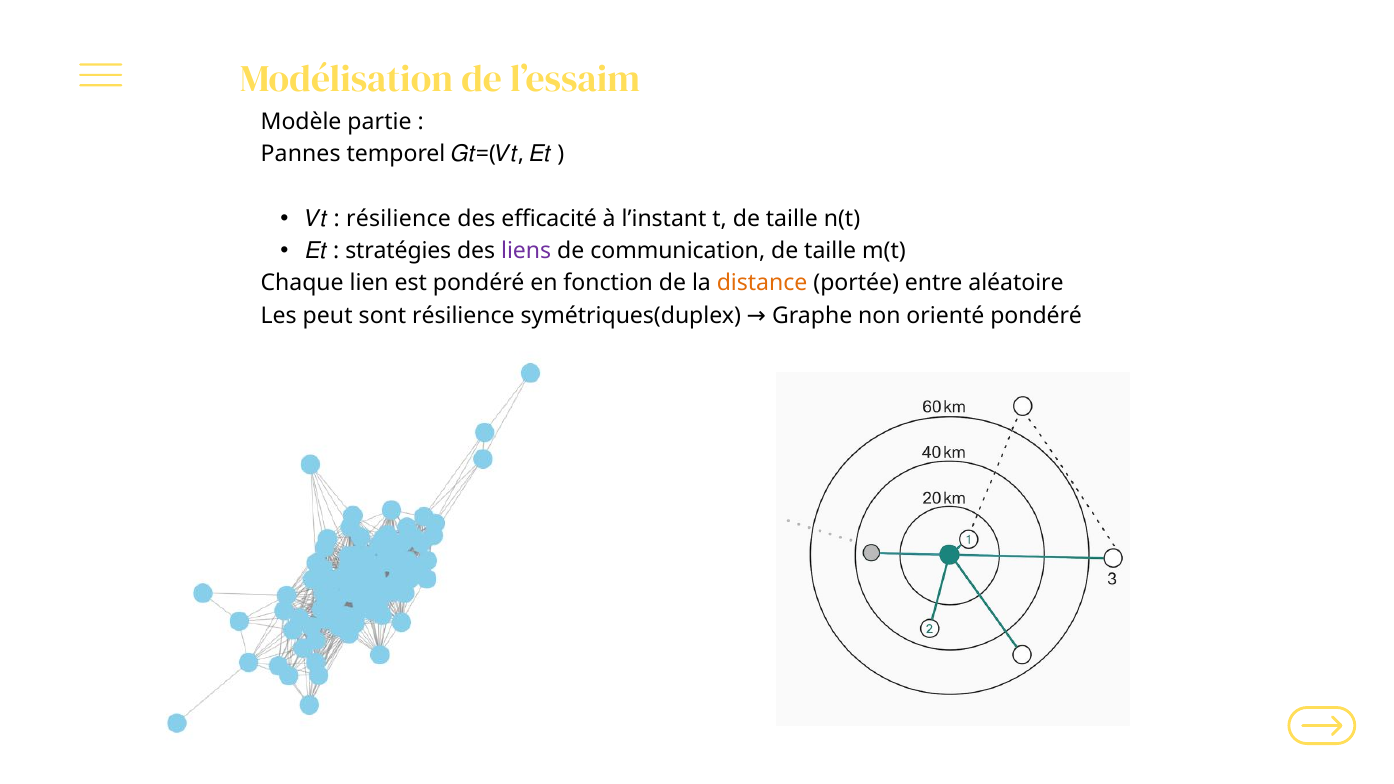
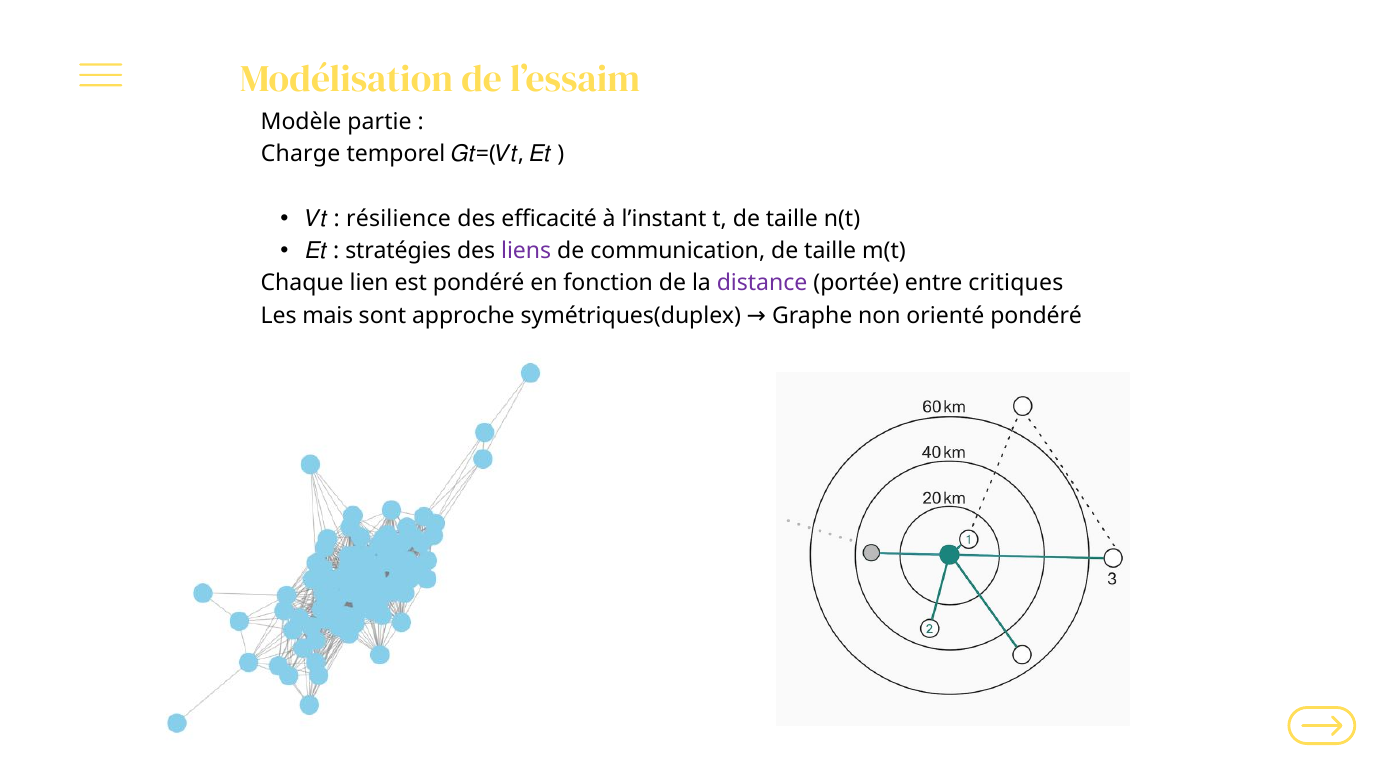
Pannes: Pannes -> Charge (301, 154)
distance colour: orange -> purple (762, 283)
aléatoire: aléatoire -> critiques (1016, 283)
peut: peut -> mais (328, 316)
sont résilience: résilience -> approche (463, 316)
